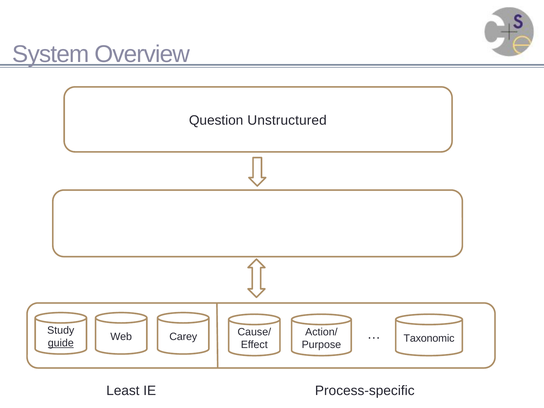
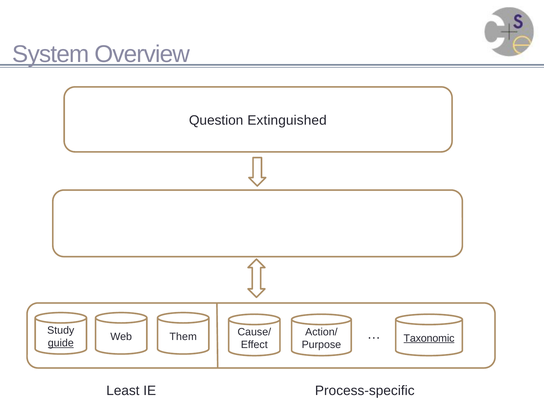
Unstructured: Unstructured -> Extinguished (287, 120)
Taxonomic underline: none -> present (429, 338)
Carey: Carey -> Them (183, 337)
